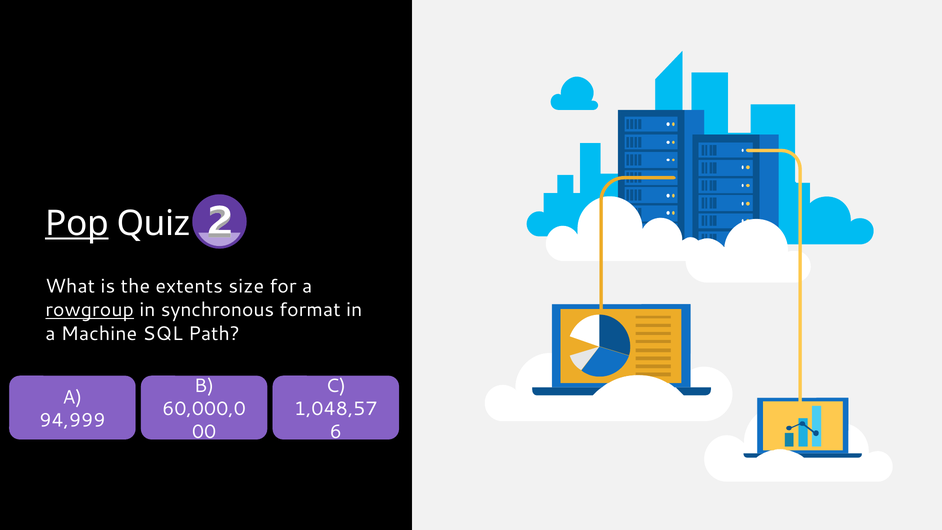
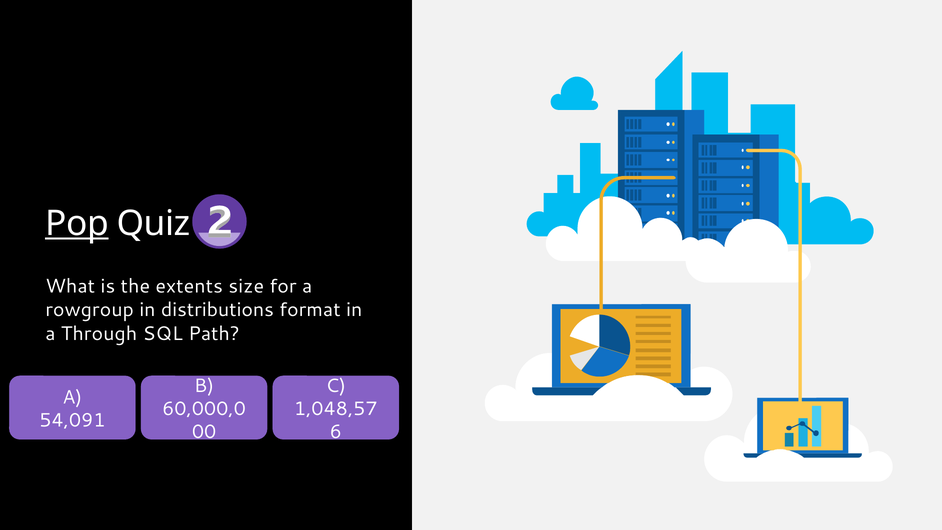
rowgroup underline: present -> none (90, 310)
synchronous: synchronous -> distributions (217, 310)
Machine: Machine -> Through (99, 333)
94,999: 94,999 -> 54,091 (72, 420)
